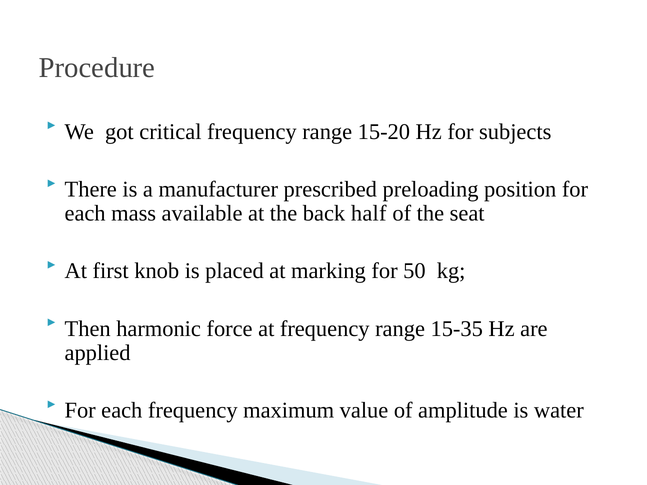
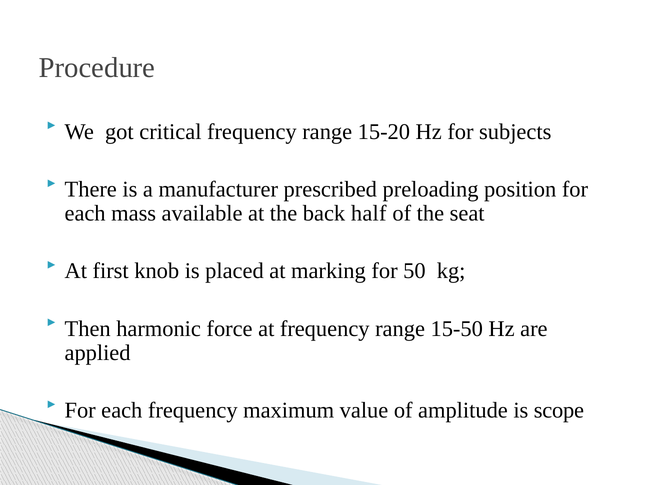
15-35: 15-35 -> 15-50 (457, 329)
water: water -> scope (559, 411)
